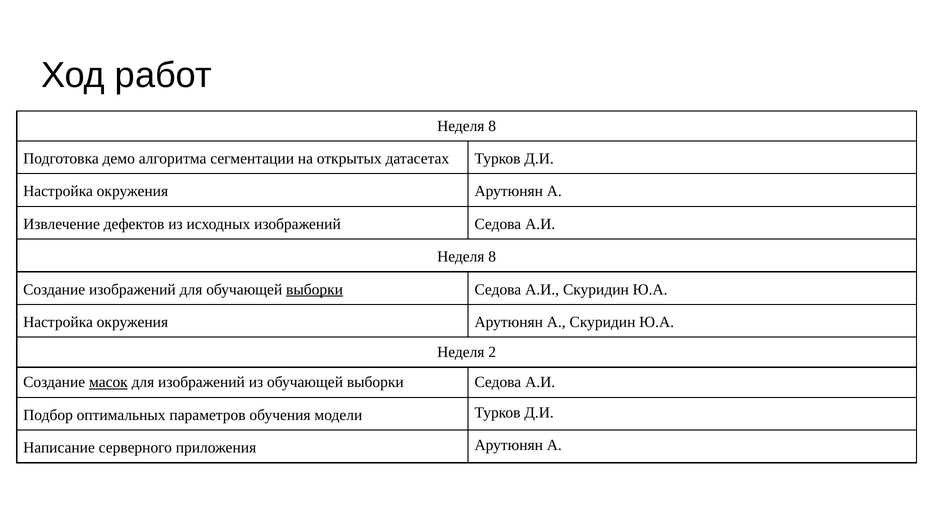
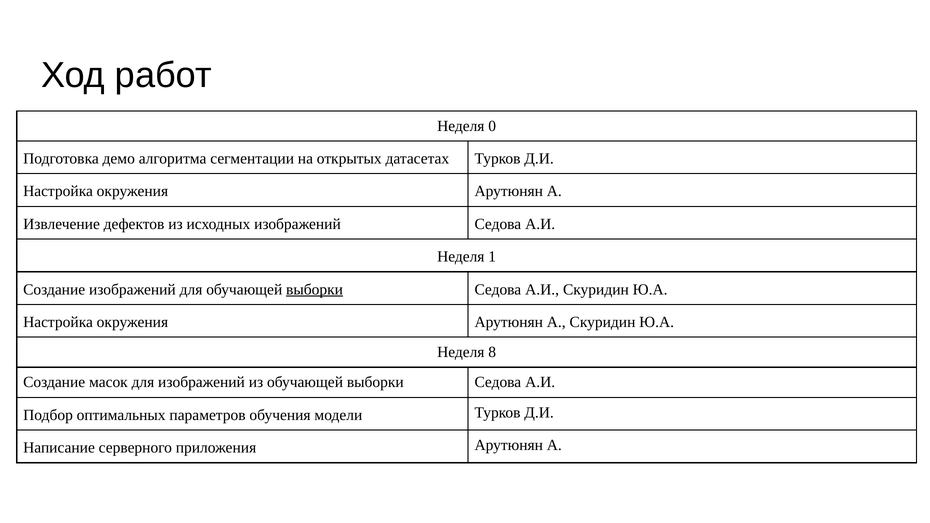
8: 8 -> 0 (492, 126)
8: 8 -> 1 (492, 257)
2: 2 -> 8 (492, 352)
масок underline: present -> none (108, 382)
